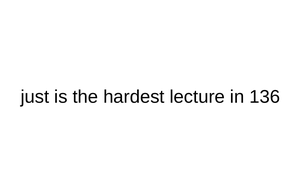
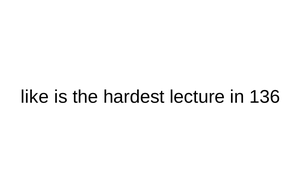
just: just -> like (35, 97)
